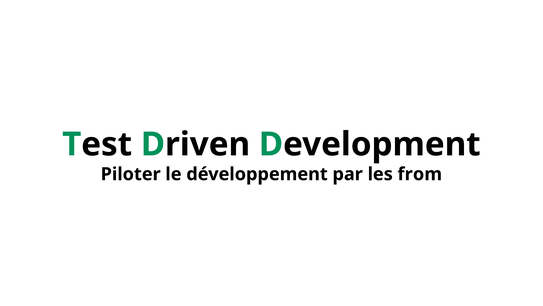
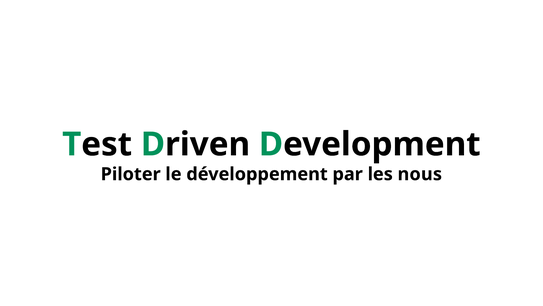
from: from -> nous (420, 174)
